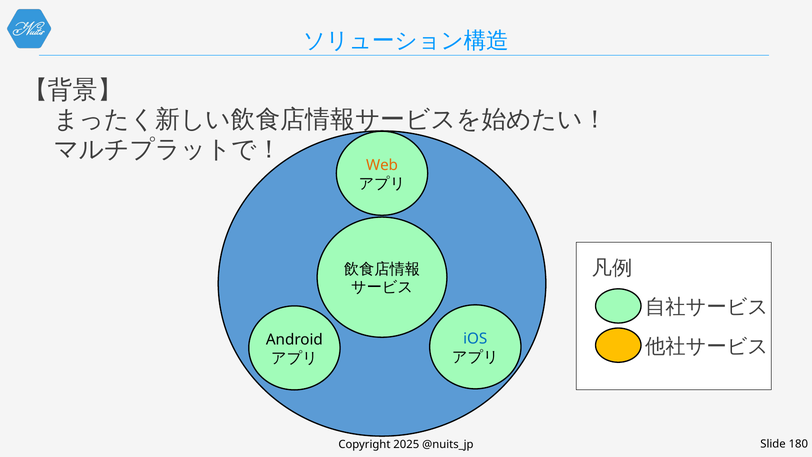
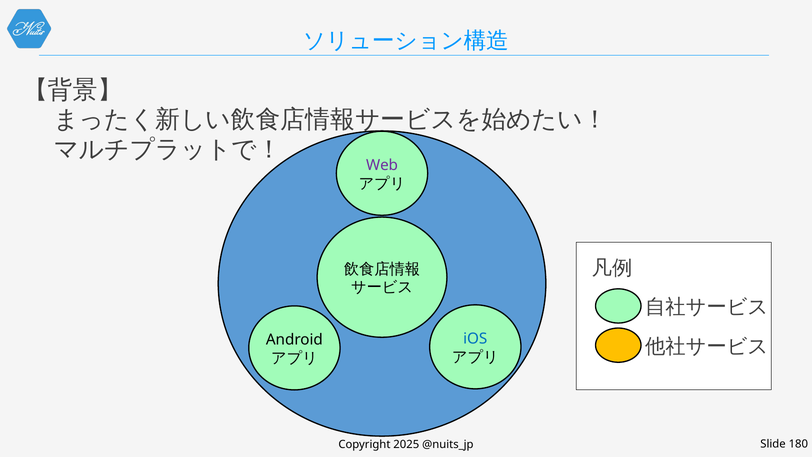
Web colour: orange -> purple (382, 165)
